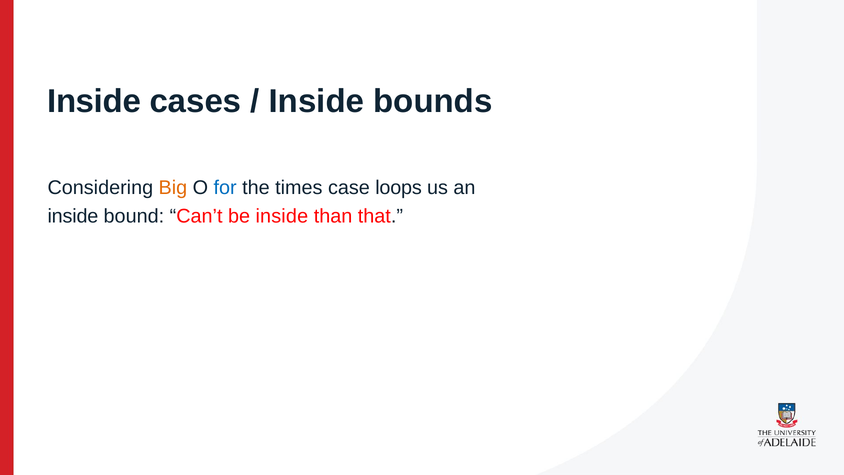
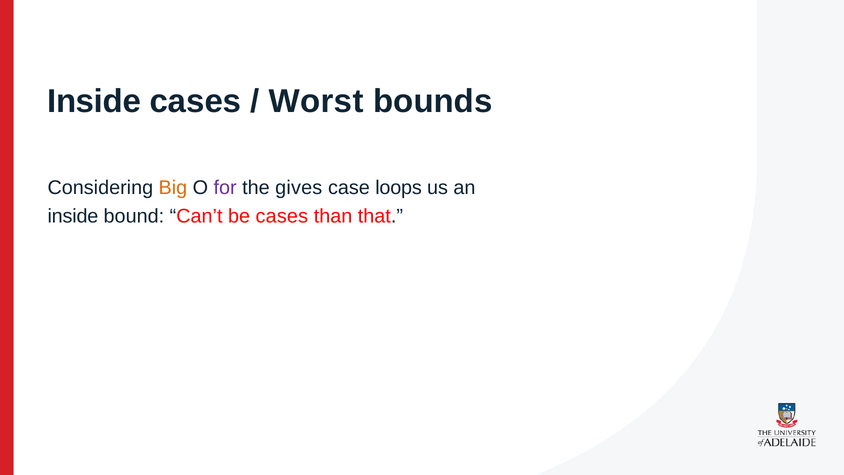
Inside: Inside -> Worst (316, 101)
for colour: blue -> purple (225, 188)
times: times -> gives (299, 188)
be inside: inside -> cases (282, 216)
